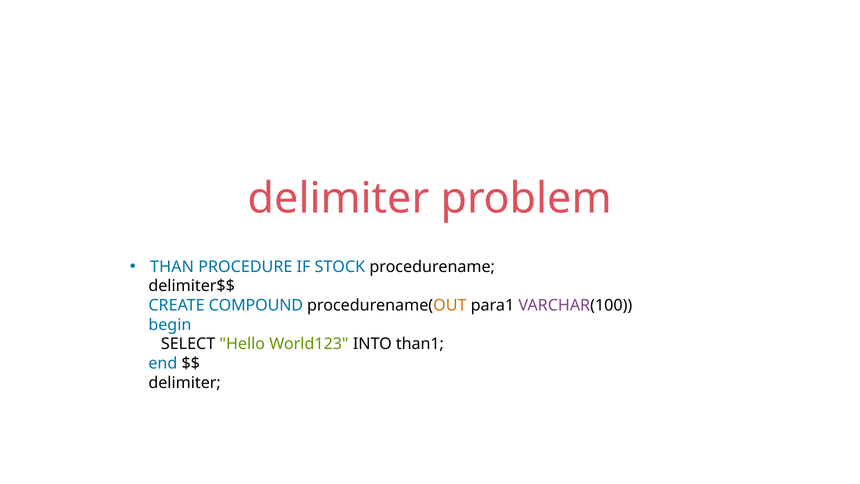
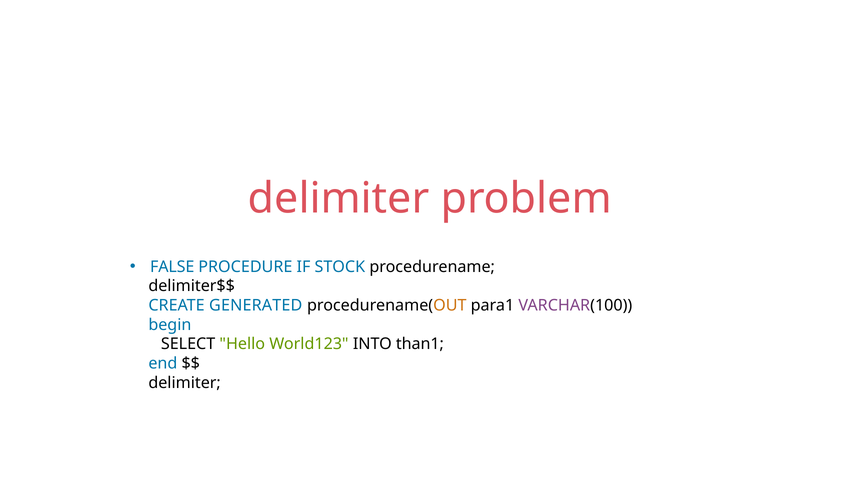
THAN: THAN -> FALSE (172, 267)
COMPOUND: COMPOUND -> GENERATED (256, 305)
